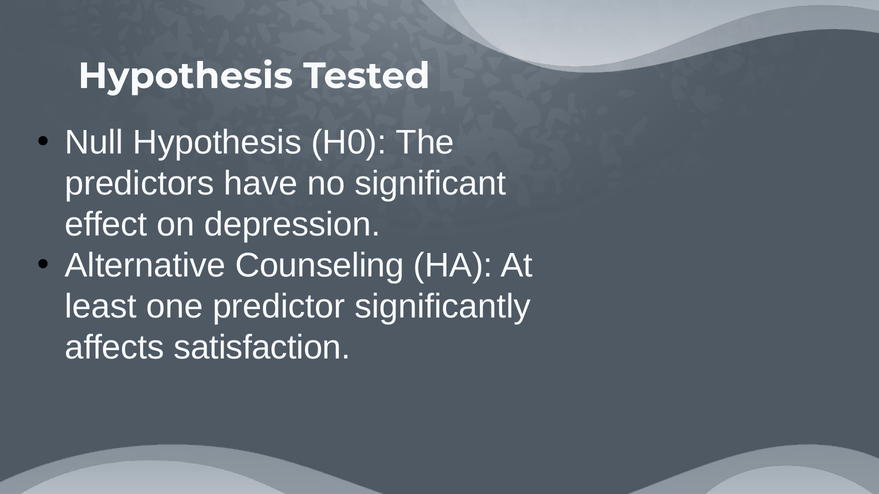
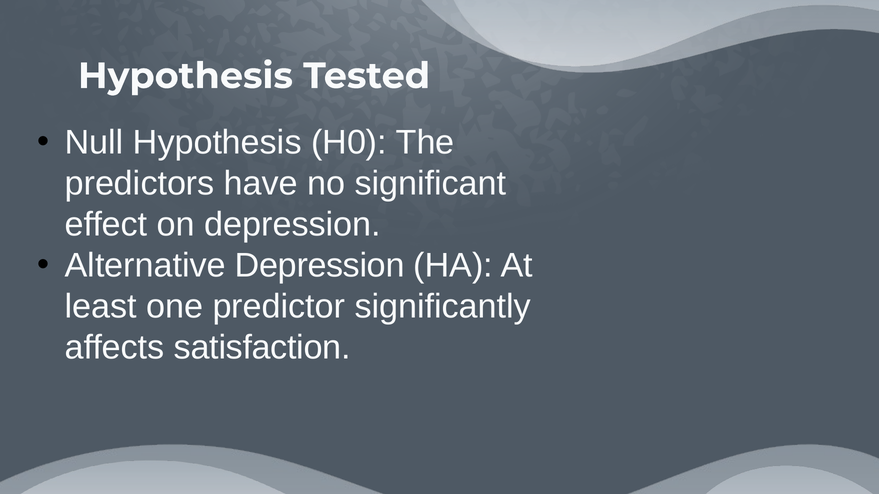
Alternative Counseling: Counseling -> Depression (320, 266)
